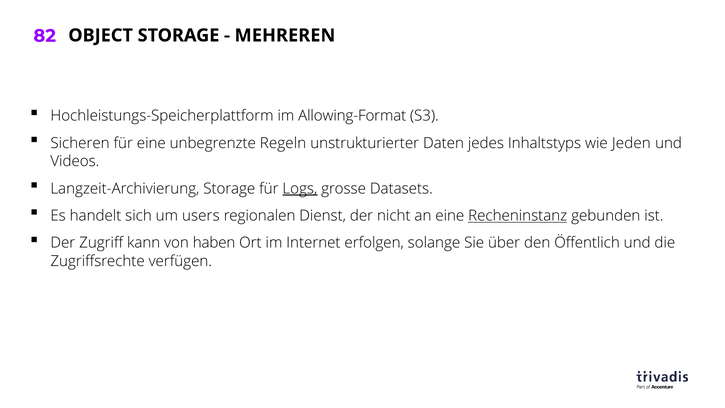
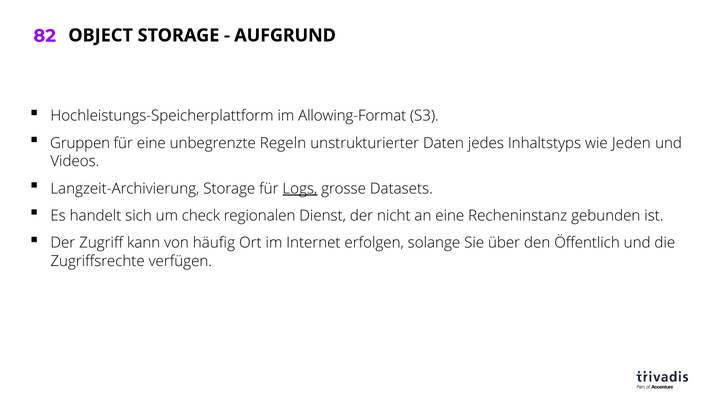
MEHREREN: MEHREREN -> AUFGRUND (285, 35)
Sicheren: Sicheren -> Gruppen (80, 143)
users: users -> check (201, 216)
Recheninstanz underline: present -> none (518, 216)
haben: haben -> häufig (214, 243)
